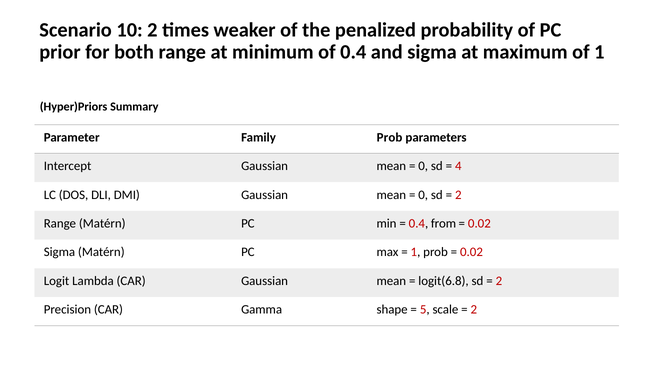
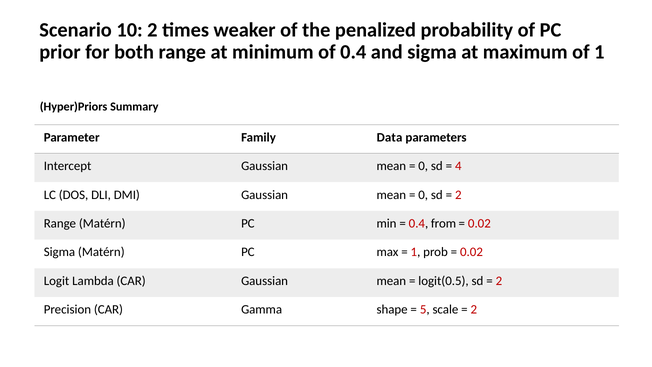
Family Prob: Prob -> Data (390, 137)
logit(6.8: logit(6.8 -> logit(0.5 (443, 281)
